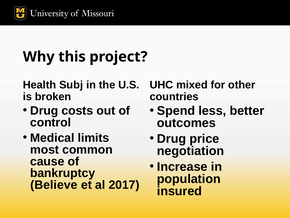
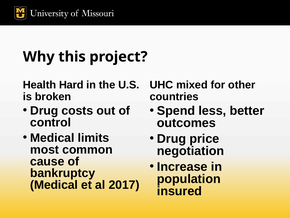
Subj: Subj -> Hard (71, 85)
Believe: Believe -> Medical (54, 185)
